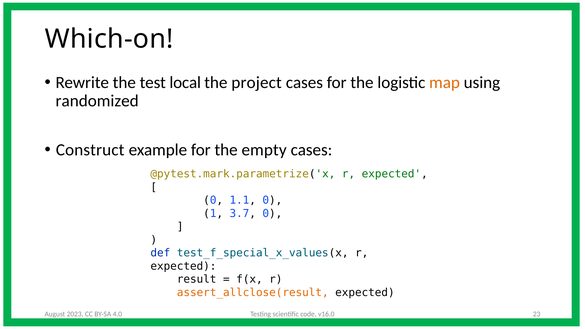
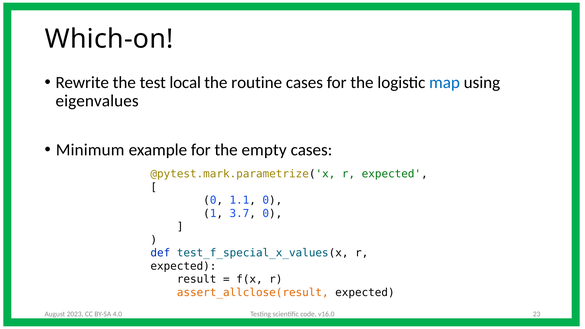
project: project -> routine (257, 83)
map colour: orange -> blue (445, 83)
randomized: randomized -> eigenvalues (97, 101)
Construct: Construct -> Minimum (90, 150)
